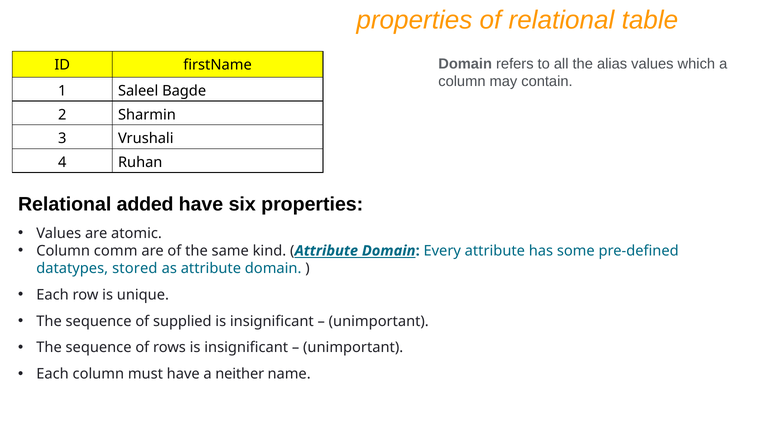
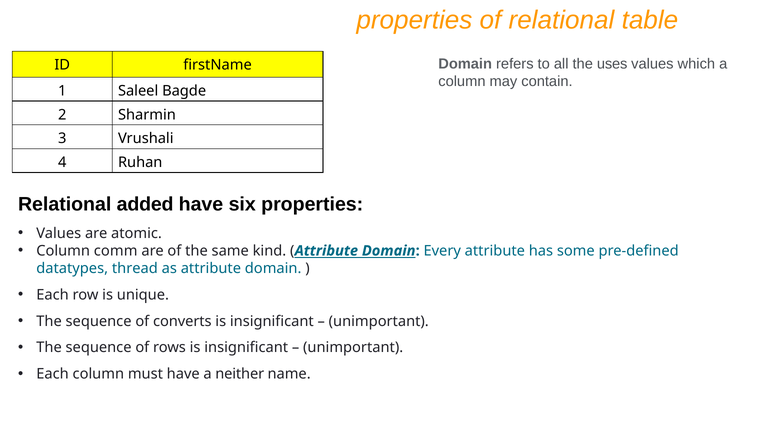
alias: alias -> uses (612, 64)
stored: stored -> thread (135, 268)
supplied: supplied -> converts (182, 321)
